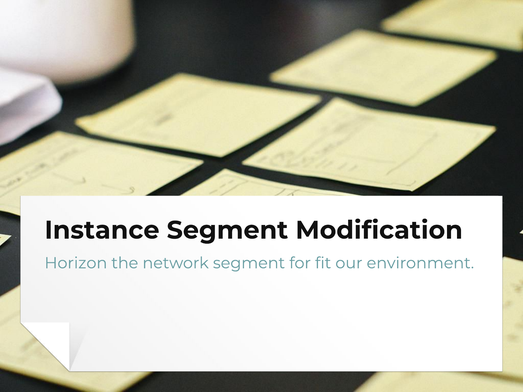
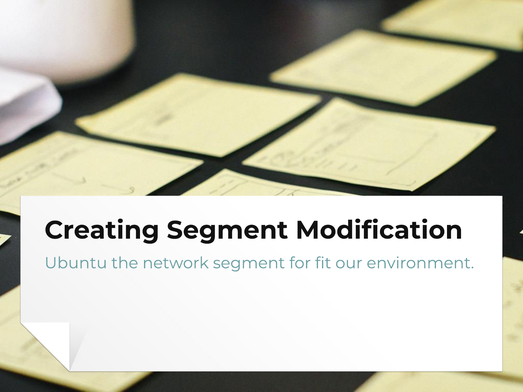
Instance: Instance -> Creating (102, 230)
Horizon: Horizon -> Ubuntu (76, 263)
